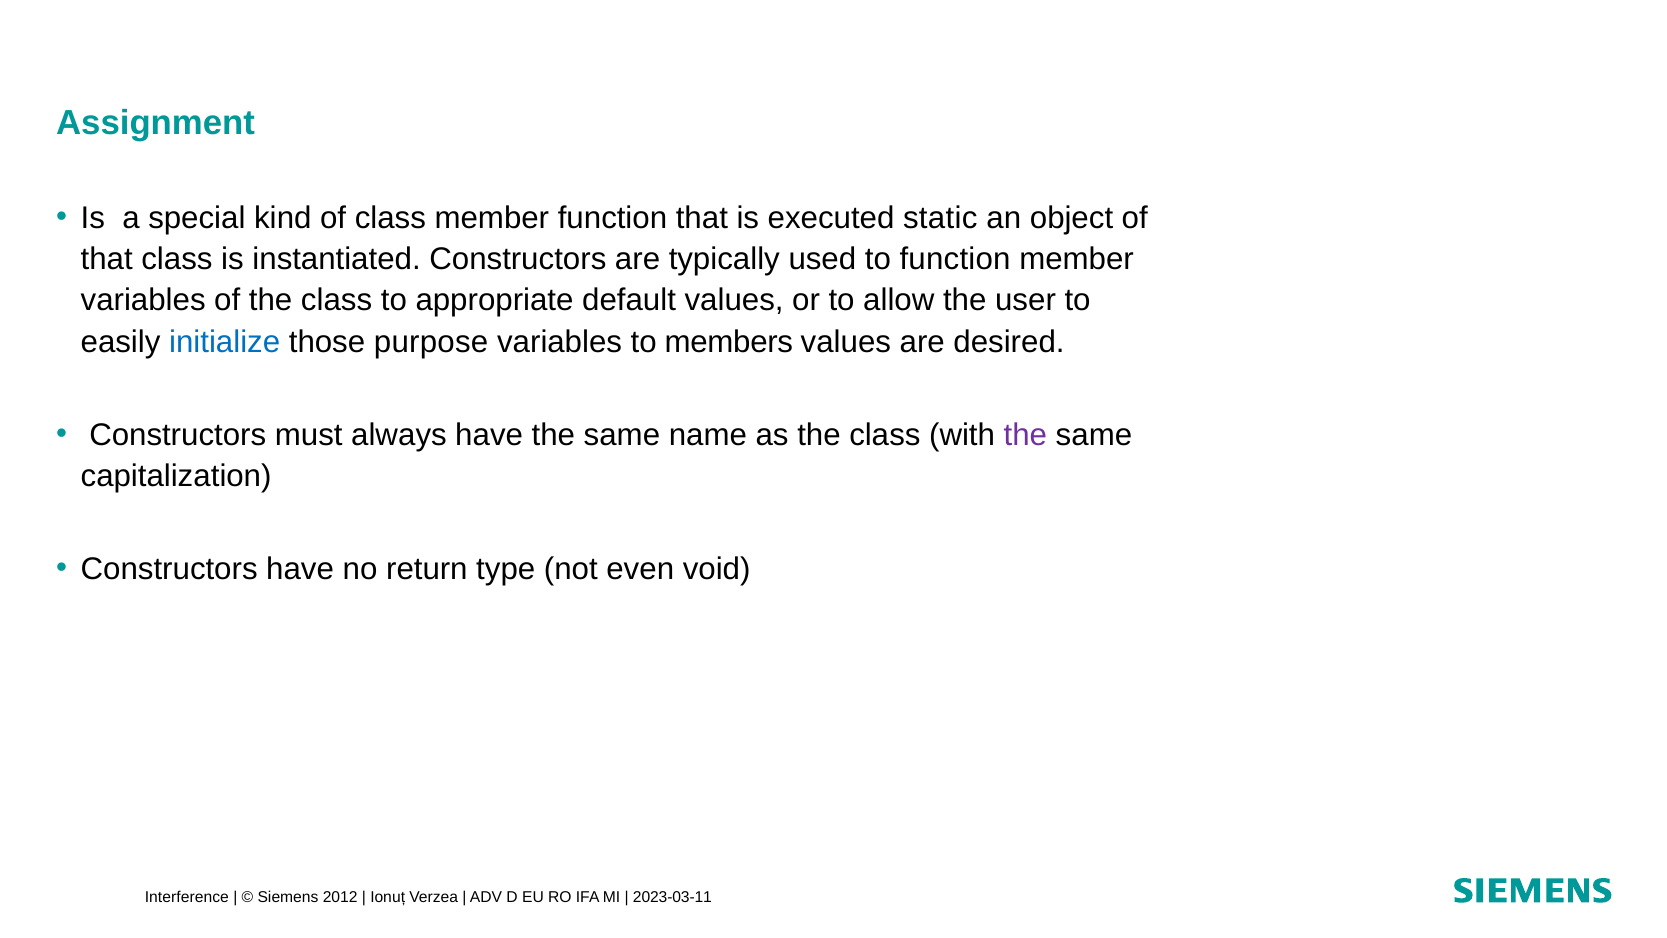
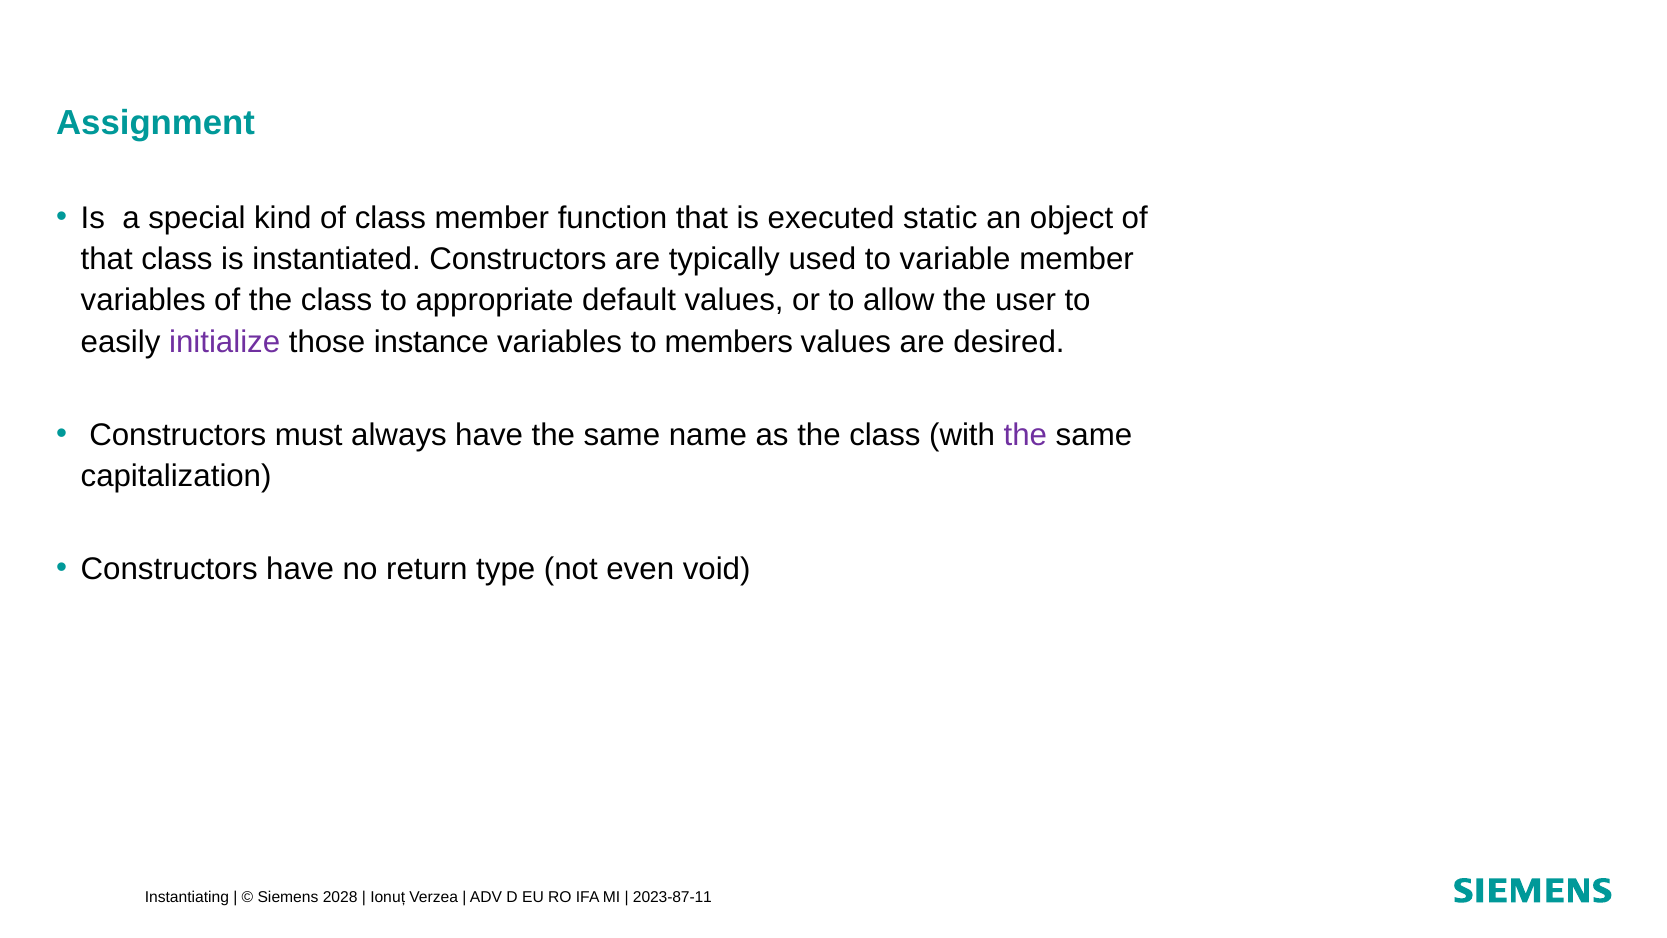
to function: function -> variable (955, 259)
initialize colour: blue -> purple (225, 342)
purpose: purpose -> instance (431, 342)
Interference: Interference -> Instantiating (187, 897)
2012: 2012 -> 2028 (340, 897)
2023-03-11: 2023-03-11 -> 2023-87-11 (672, 897)
